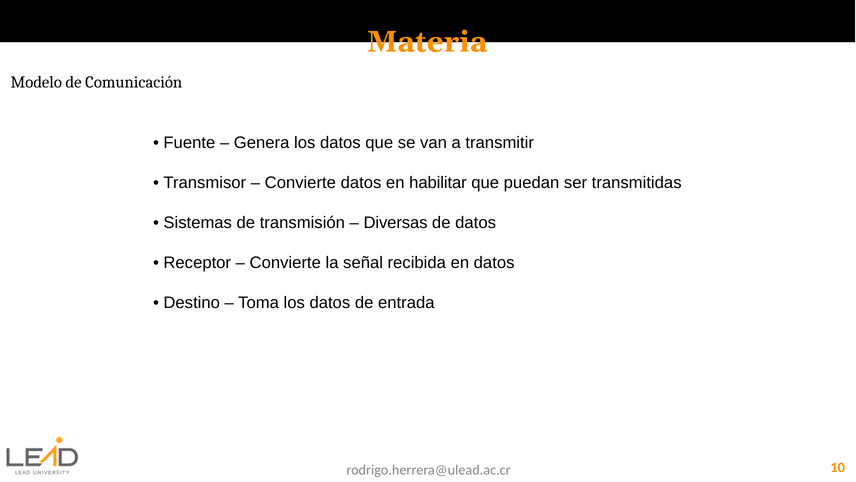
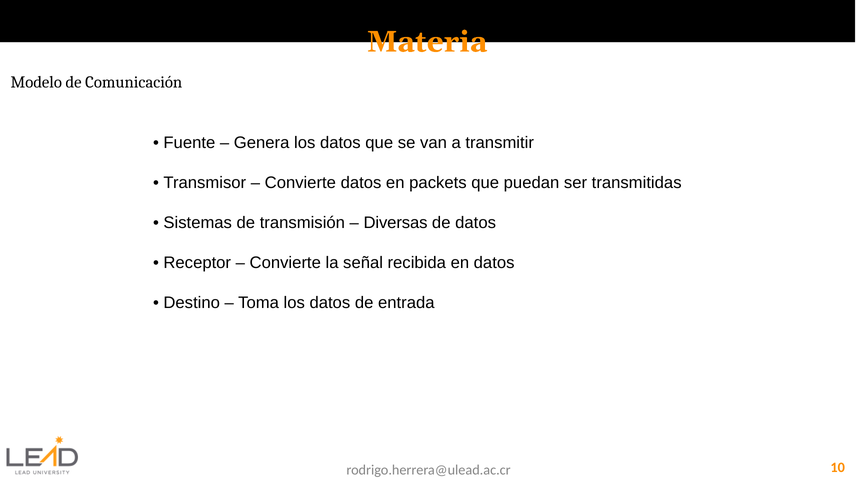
habilitar: habilitar -> packets (438, 182)
